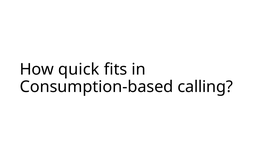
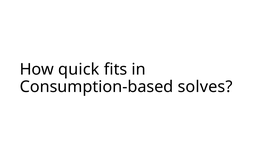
calling: calling -> solves (205, 87)
